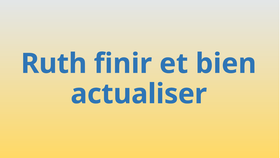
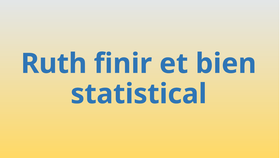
actualiser: actualiser -> statistical (139, 94)
